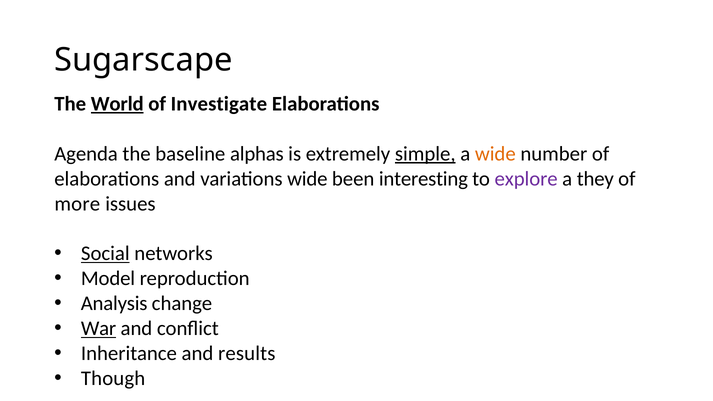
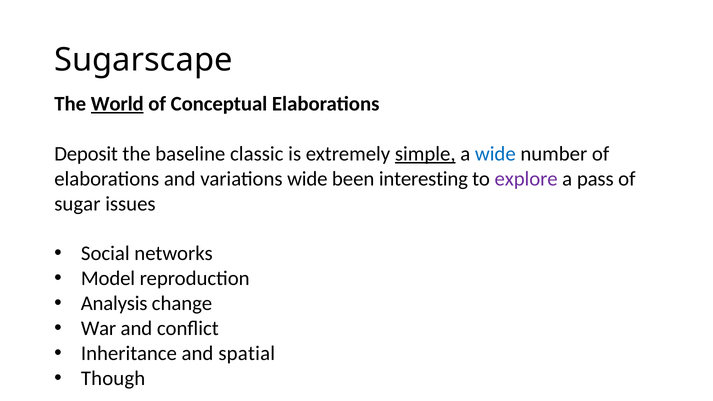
Investigate: Investigate -> Conceptual (219, 104)
Agenda: Agenda -> Deposit (86, 154)
alphas: alphas -> classic (257, 154)
wide colour: orange -> blue (495, 154)
they: they -> pass (595, 179)
more: more -> sugar (77, 204)
Social underline: present -> none (105, 254)
War underline: present -> none (99, 329)
results: results -> spatial (247, 354)
